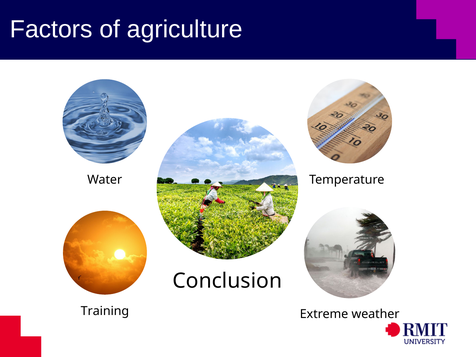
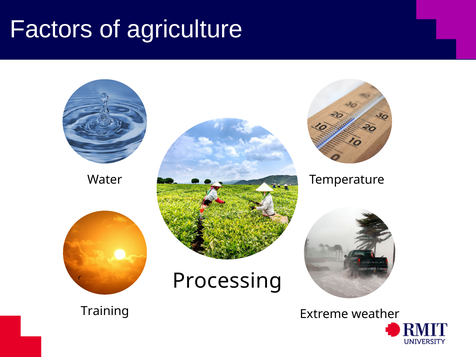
Conclusion: Conclusion -> Processing (227, 281)
